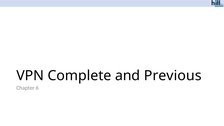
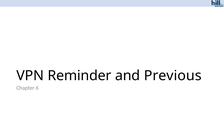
Complete: Complete -> Reminder (79, 76)
